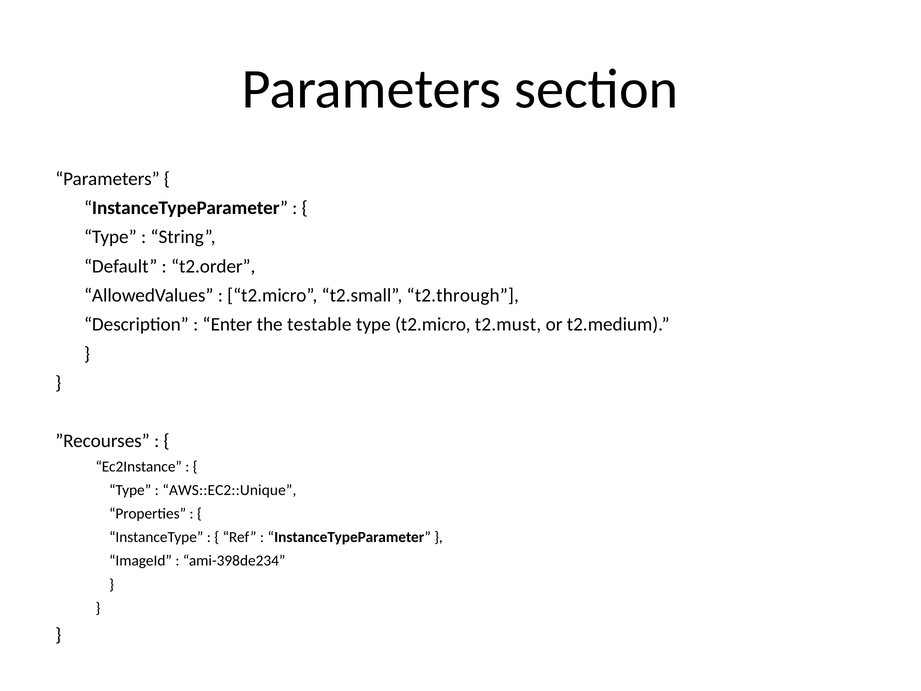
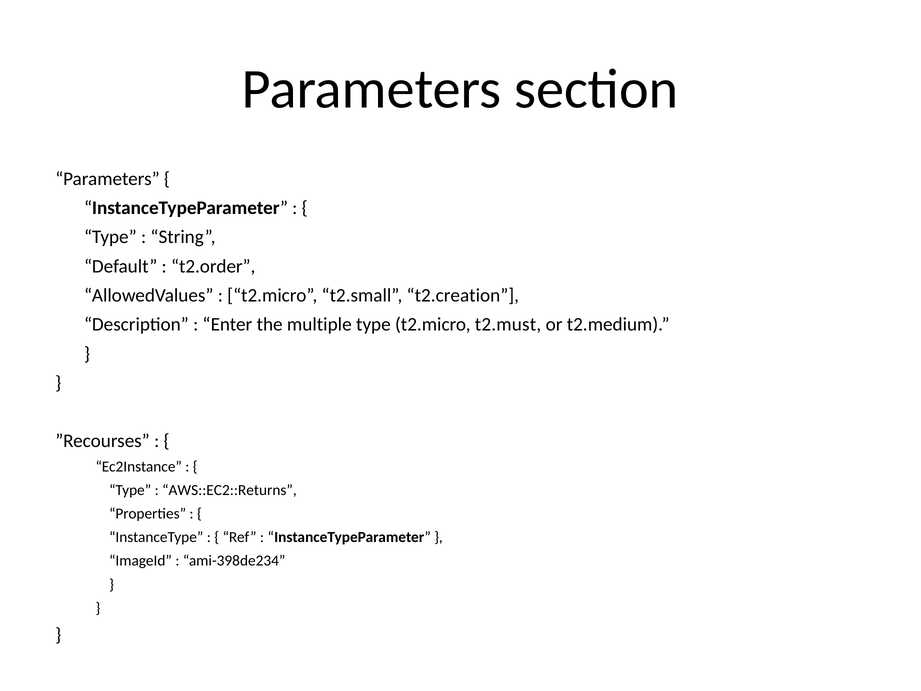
t2.through: t2.through -> t2.creation (463, 295)
testable: testable -> multiple (319, 324)
AWS::EC2::Unique: AWS::EC2::Unique -> AWS::EC2::Returns (229, 490)
